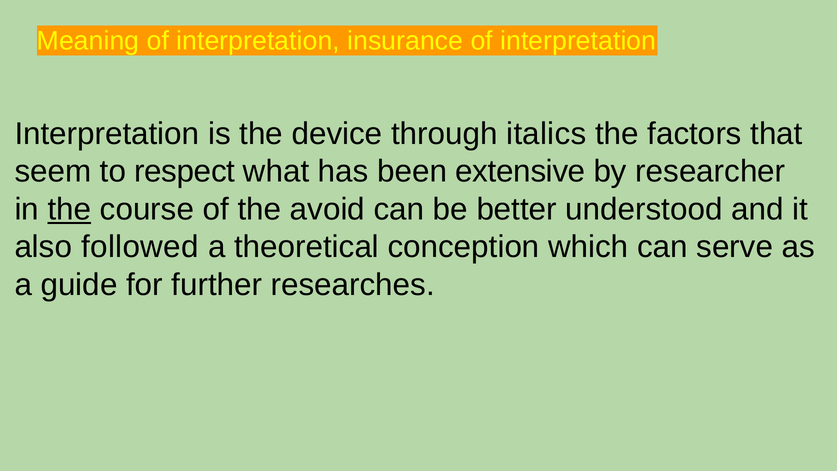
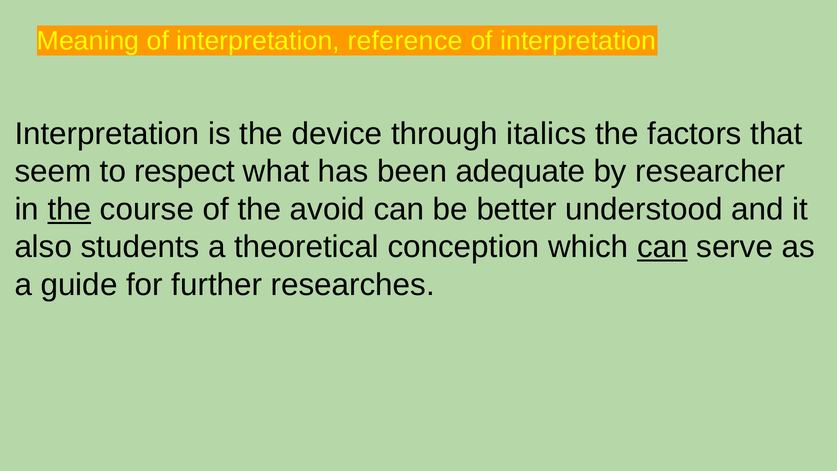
insurance: insurance -> reference (405, 41)
extensive: extensive -> adequate (520, 172)
followed: followed -> students (140, 247)
can underline: none -> present (662, 247)
